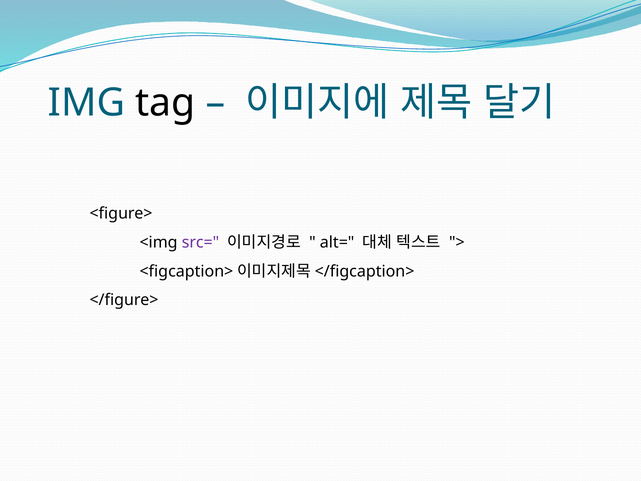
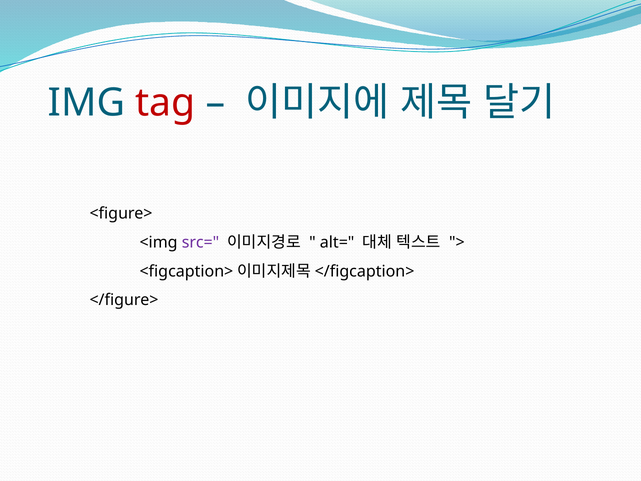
tag colour: black -> red (165, 103)
